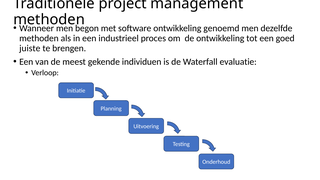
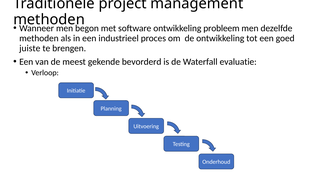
genoemd: genoemd -> probleem (221, 28)
individuen: individuen -> bevorderd (142, 62)
